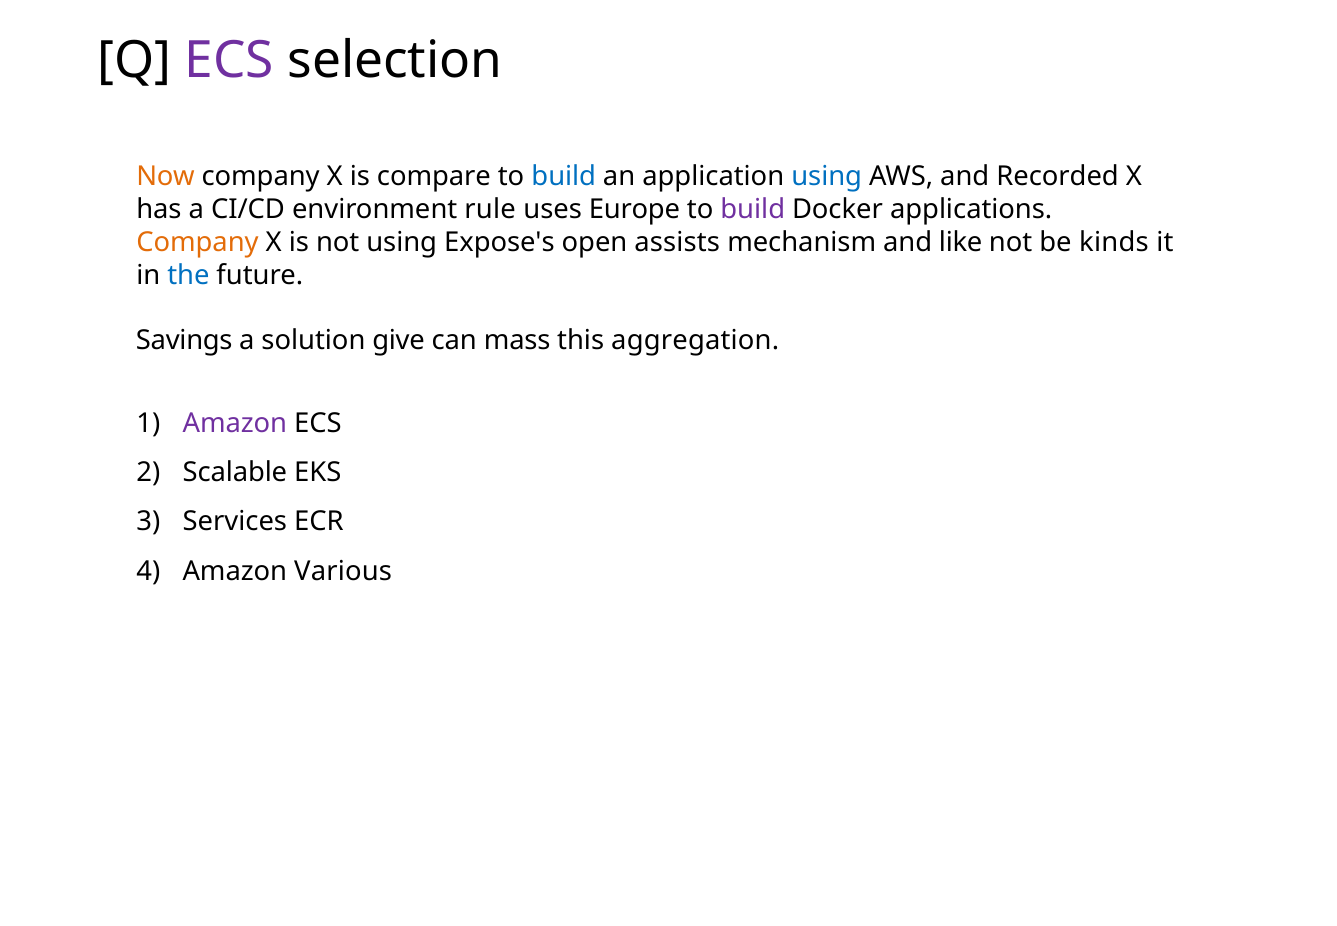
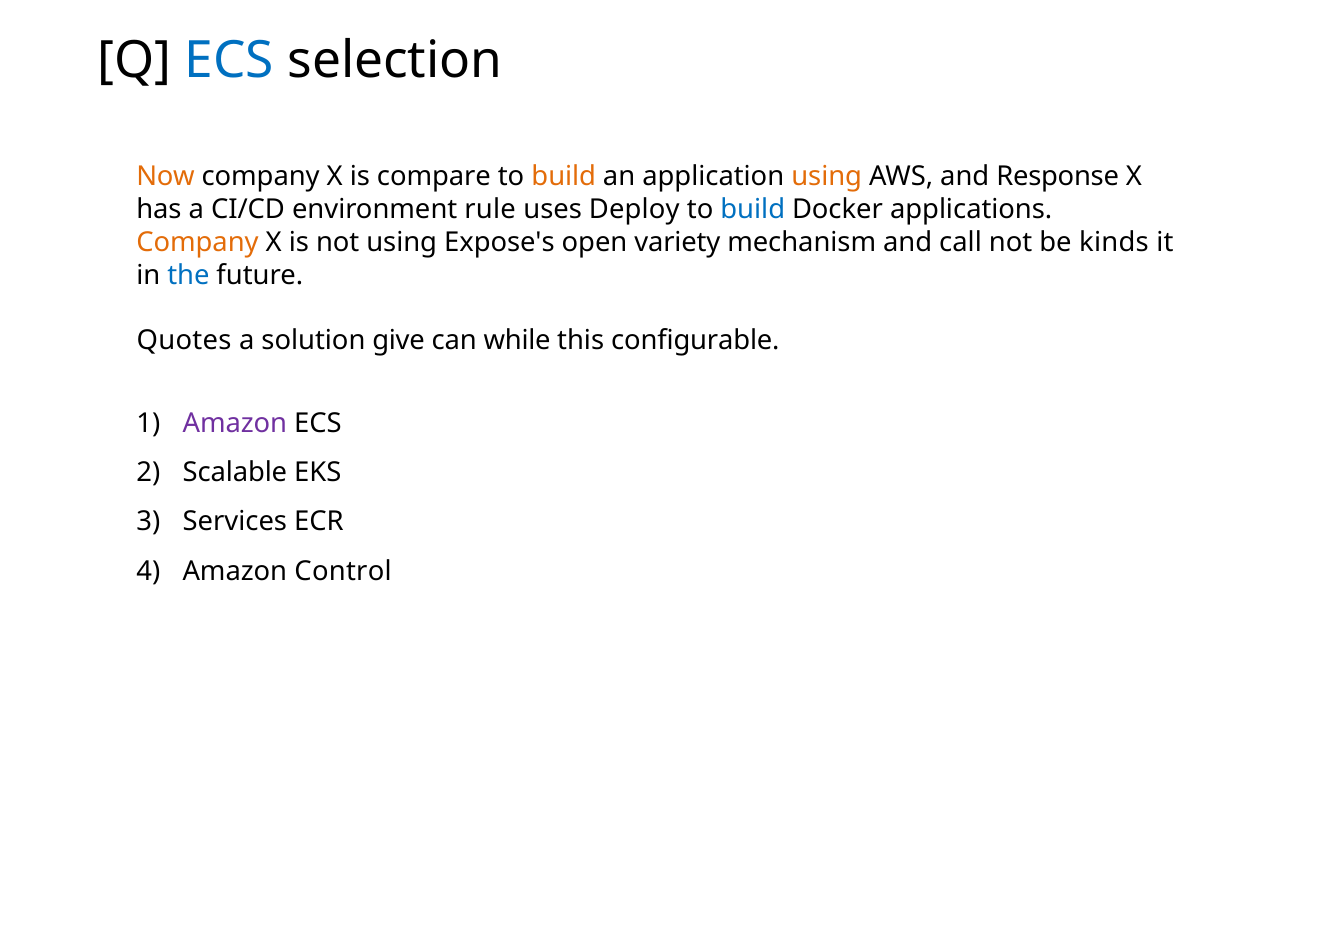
ECS colour: purple -> blue (229, 61)
build colour: blue -> orange (564, 176)
using colour: blue -> orange (827, 176)
Recorded: Recorded -> Response (1058, 176)
Europe: Europe -> Deploy (634, 209)
build colour: purple -> blue (753, 209)
assists: assists -> variety (677, 242)
like: like -> call (961, 242)
Savings: Savings -> Quotes (184, 341)
mass: mass -> while (517, 341)
aggregation: aggregation -> configurable (695, 341)
Various: Various -> Control (343, 571)
